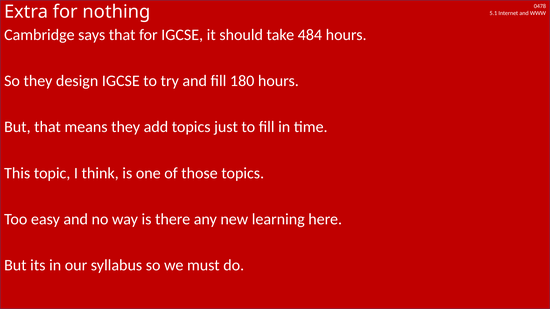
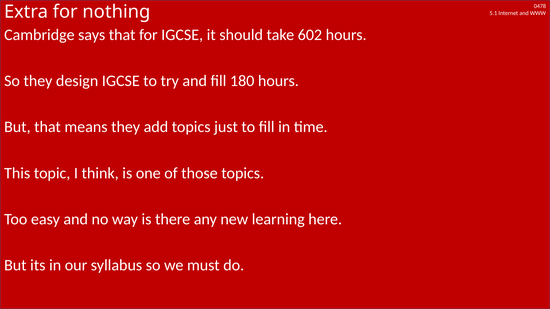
484: 484 -> 602 (310, 35)
